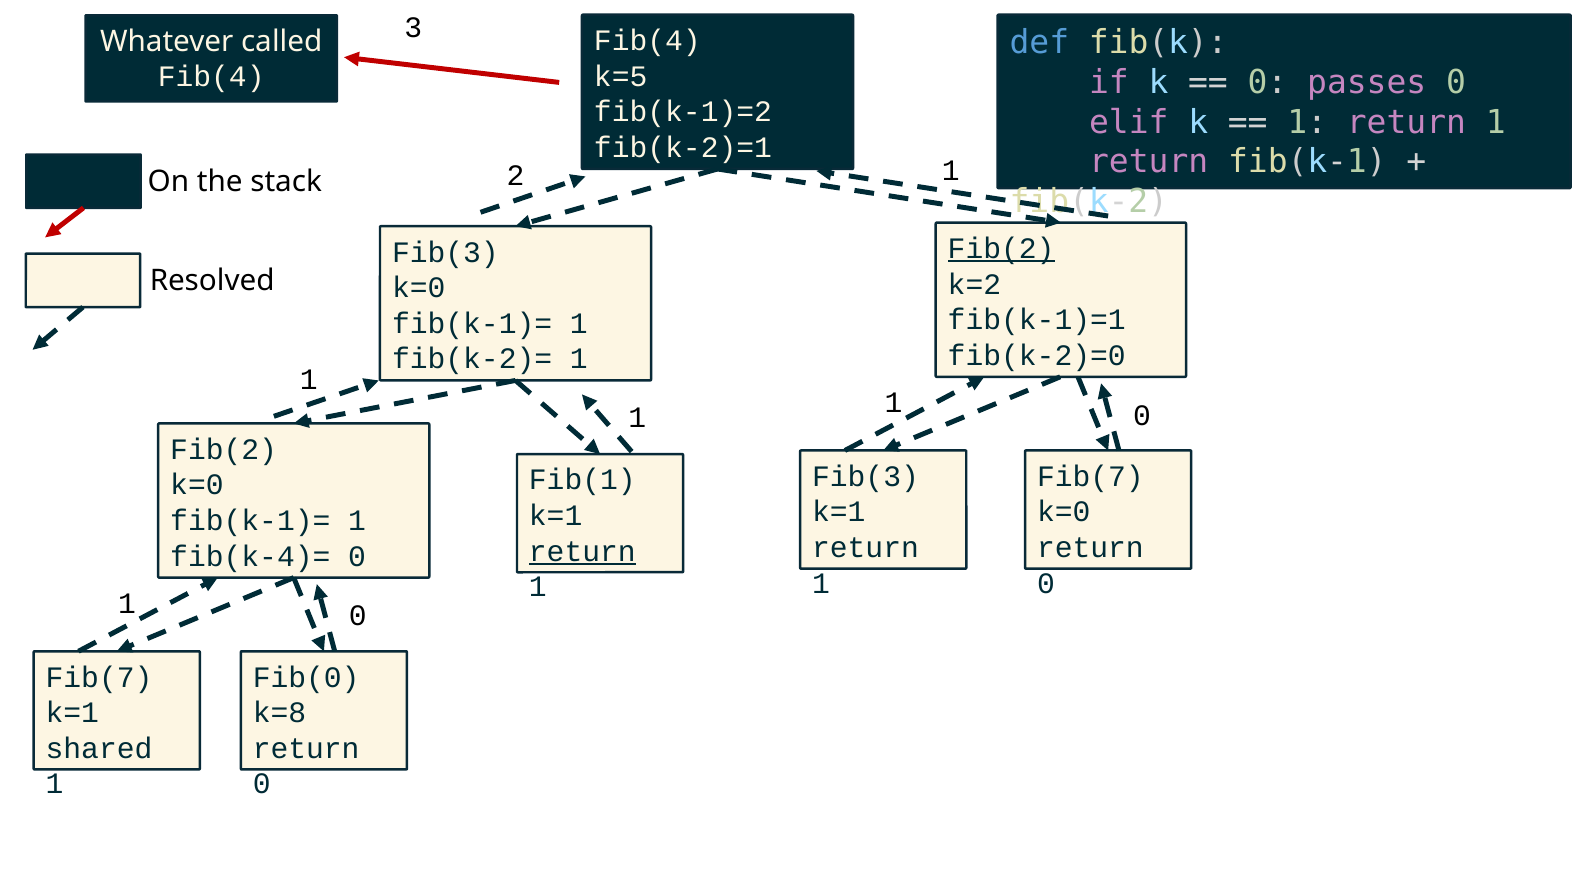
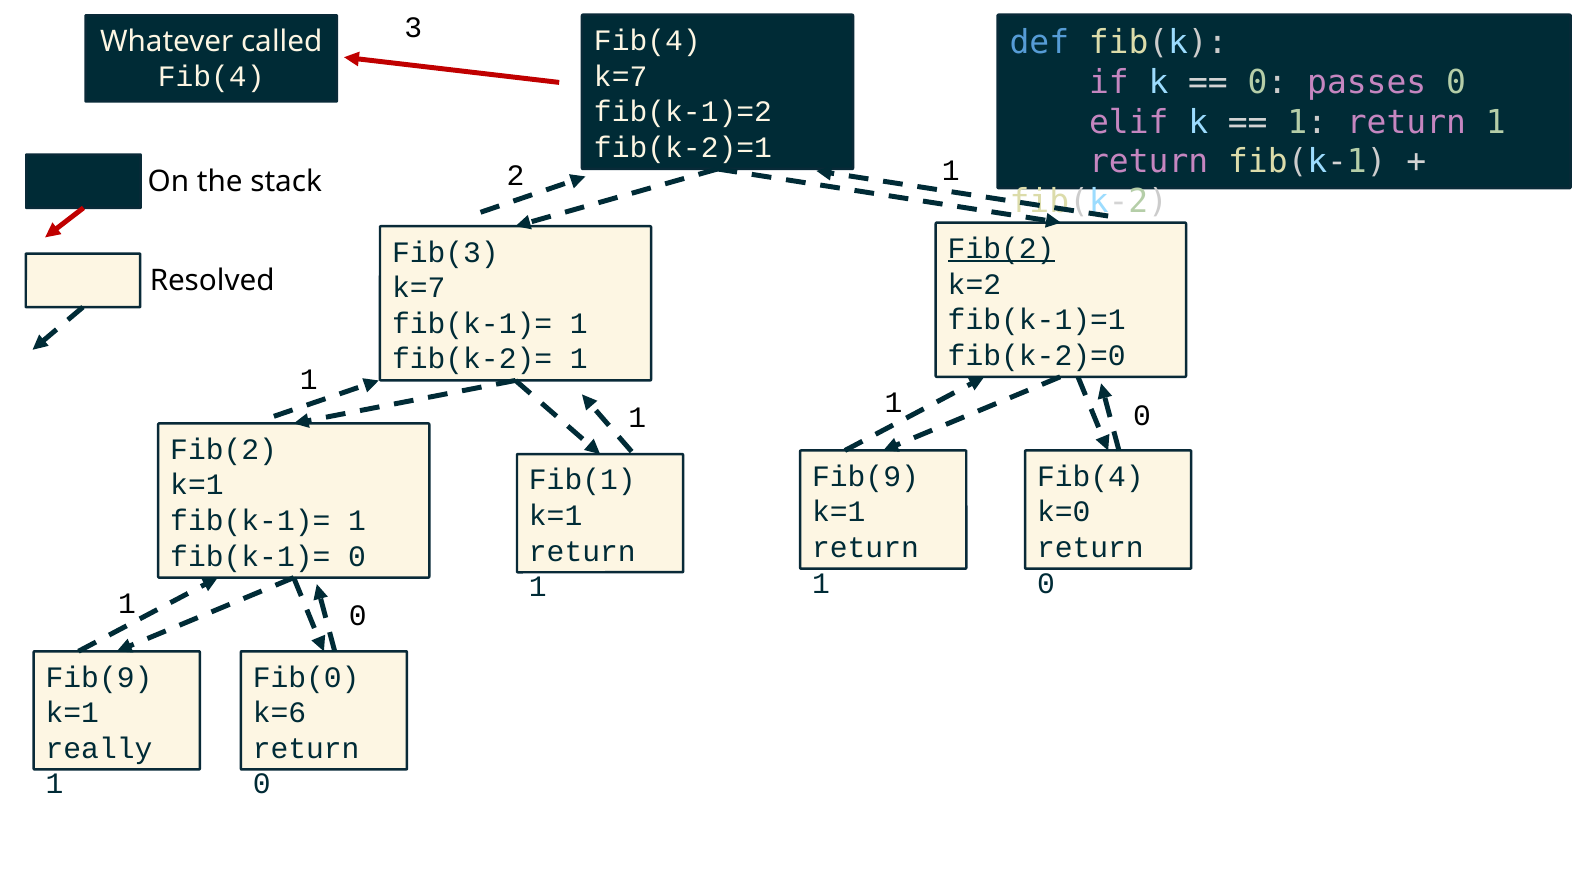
k=5: k=5 -> k=7 (621, 76)
k=0: k=0 -> k=7 (419, 288)
Fib(3: Fib(3 -> Fib(9 (865, 476)
Fib(7: Fib(7 -> Fib(4 (1090, 476)
k=0: k=0 -> k=1 (197, 485)
return underline: present -> none (582, 551)
fib(k-4)=: fib(k-4)= -> fib(k-1)= (250, 556)
Fib(7: Fib(7 -> Fib(9 (99, 677)
k=8: k=8 -> k=6 (279, 713)
shared: shared -> really (99, 748)
